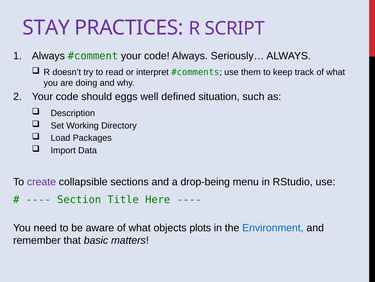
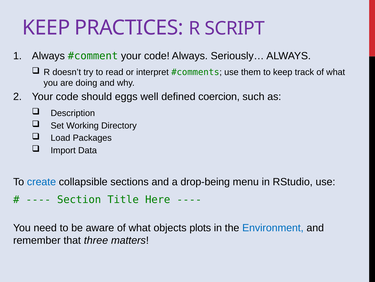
STAY: STAY -> KEEP (46, 28)
situation: situation -> coercion (219, 96)
create colour: purple -> blue (41, 182)
basic: basic -> three (96, 240)
